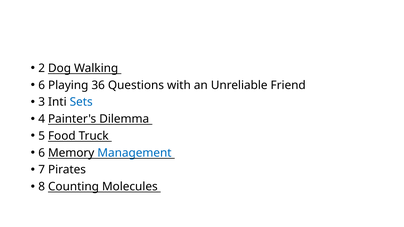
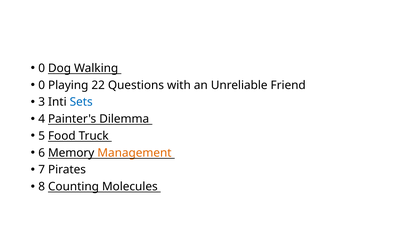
2: 2 -> 0 (42, 68)
6: 6 -> 0 (42, 85)
36: 36 -> 22 (98, 85)
Management colour: blue -> orange (134, 153)
